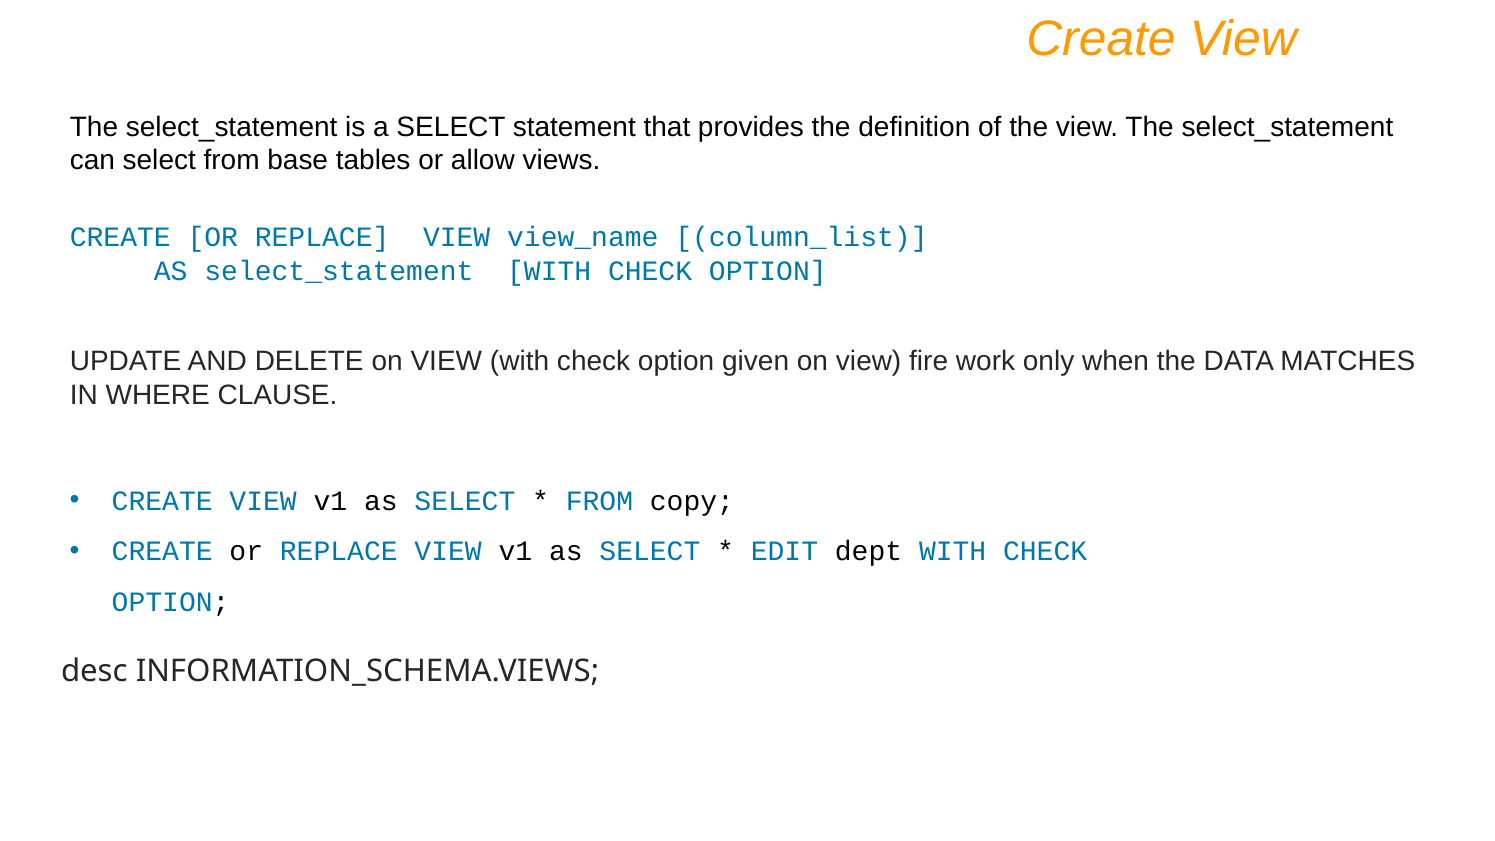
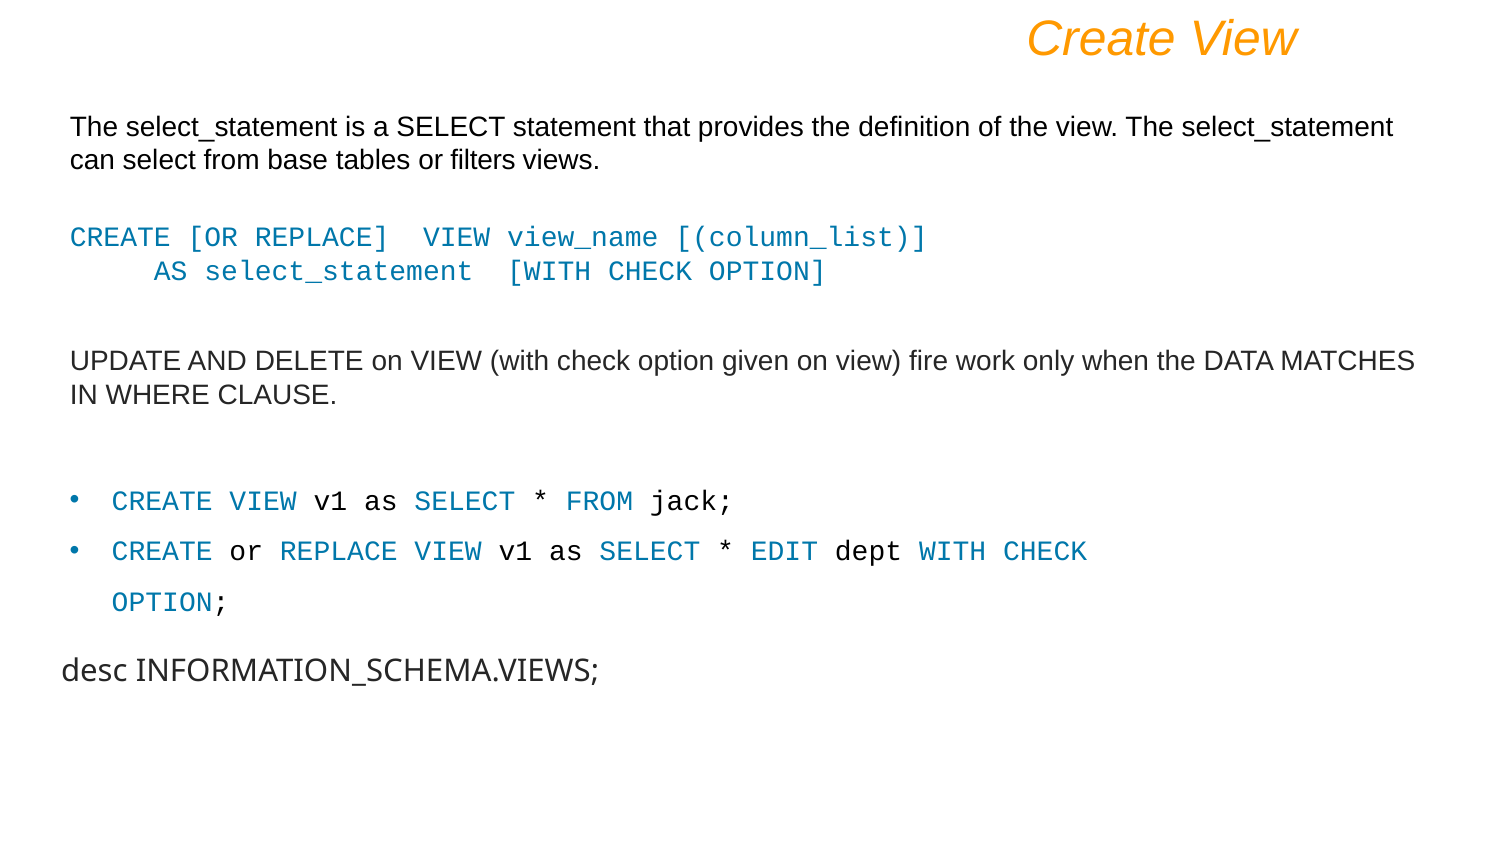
allow: allow -> filters (483, 161)
copy: copy -> jack (692, 501)
